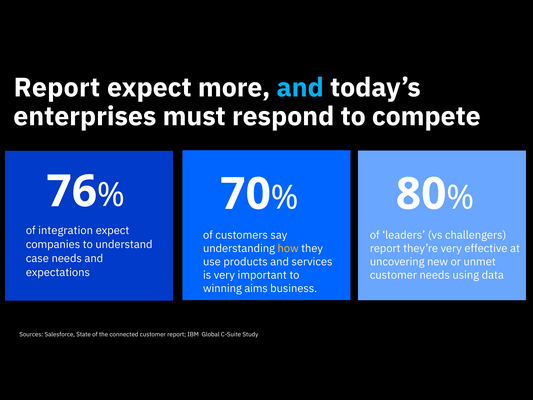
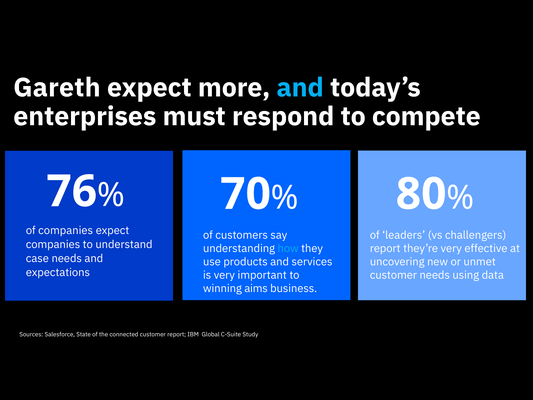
Report: Report -> Gareth (57, 88)
of integration: integration -> companies (66, 230)
how colour: yellow -> light blue (288, 248)
